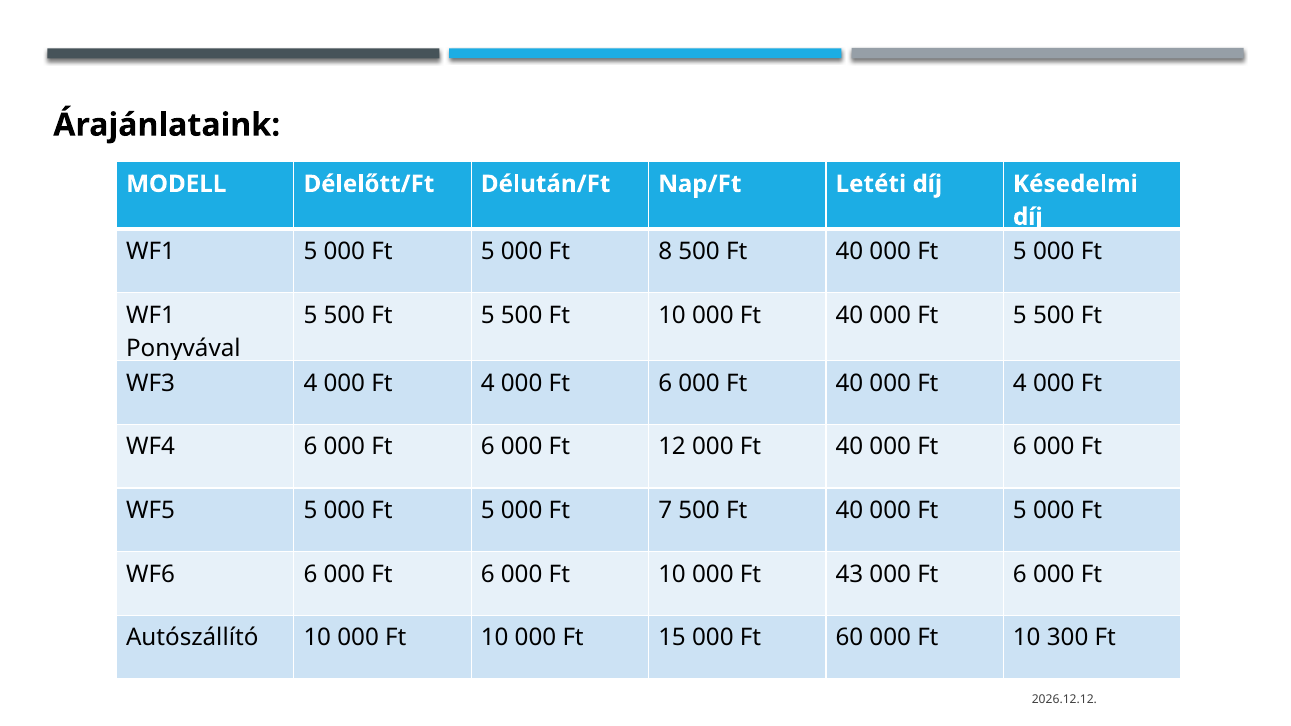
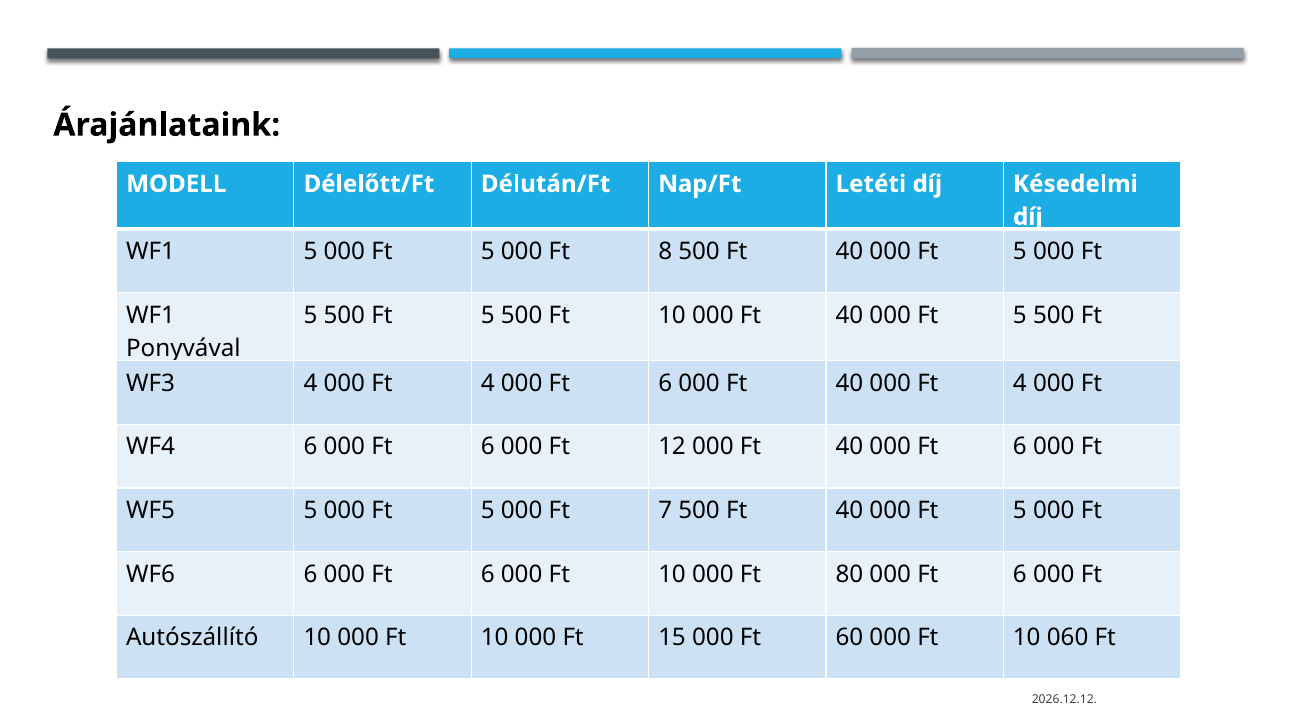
43: 43 -> 80 (849, 574)
300: 300 -> 060 (1068, 638)
